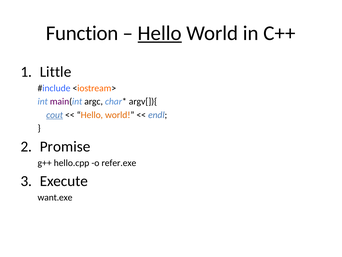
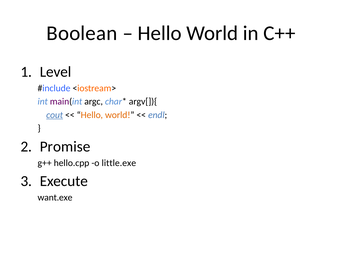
Function: Function -> Boolean (82, 33)
Hello underline: present -> none (160, 33)
Little: Little -> Level (56, 72)
refer.exe: refer.exe -> little.exe (119, 163)
